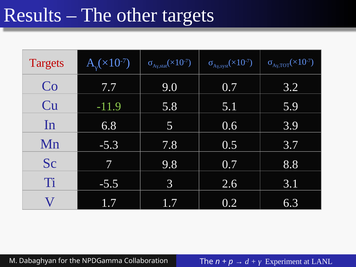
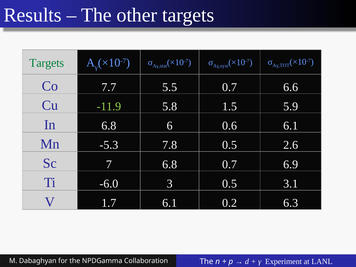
Targets colour: red -> green (47, 63)
9.0: 9.0 -> 5.5 (170, 87)
3.2: 3.2 -> 6.6 (291, 87)
5.1: 5.1 -> 1.5 (230, 106)
5: 5 -> 6 (170, 126)
0.6 3.9: 3.9 -> 6.1 (291, 126)
3.7: 3.7 -> 2.6 (291, 145)
7 9.8: 9.8 -> 6.8 (170, 164)
8.8: 8.8 -> 6.9 (291, 164)
-5.5: -5.5 -> -6.0 (109, 184)
3 2.6: 2.6 -> 0.5 (230, 184)
1.7 1.7: 1.7 -> 6.1 (170, 203)
